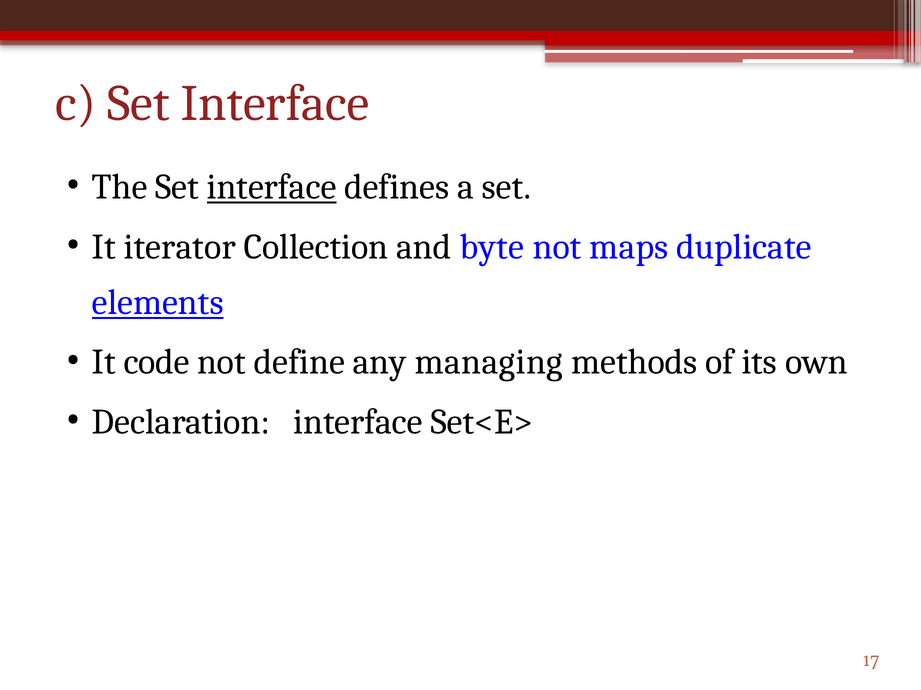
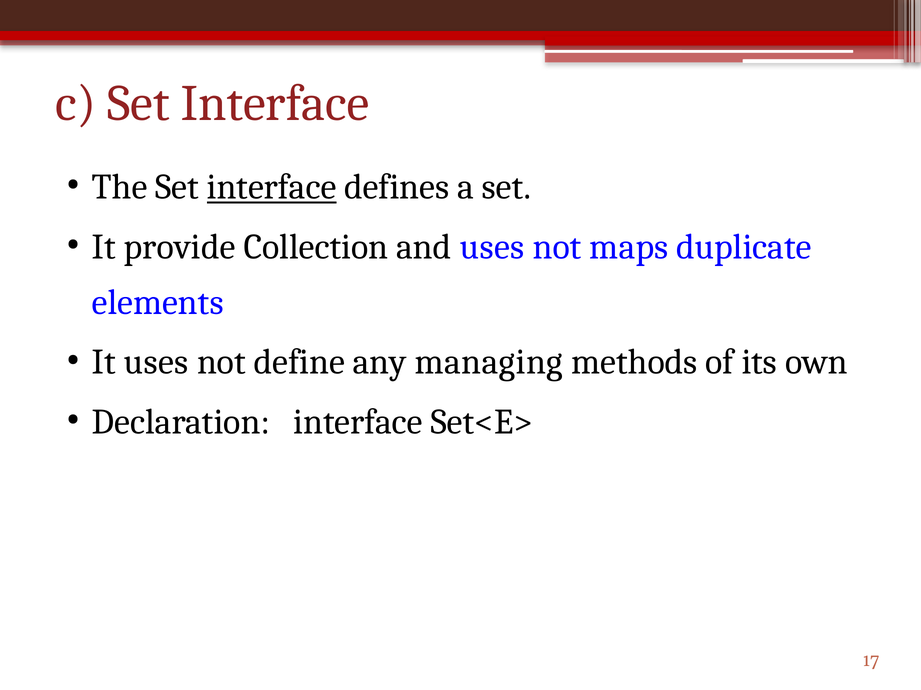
iterator: iterator -> provide (180, 247)
and byte: byte -> uses (492, 247)
elements underline: present -> none (158, 303)
It code: code -> uses (156, 363)
